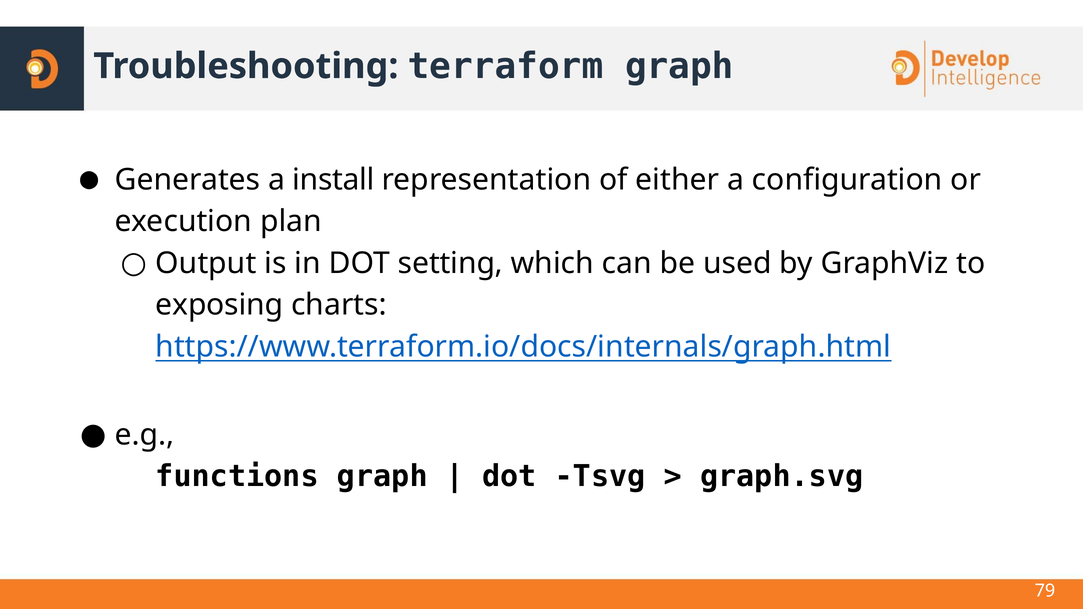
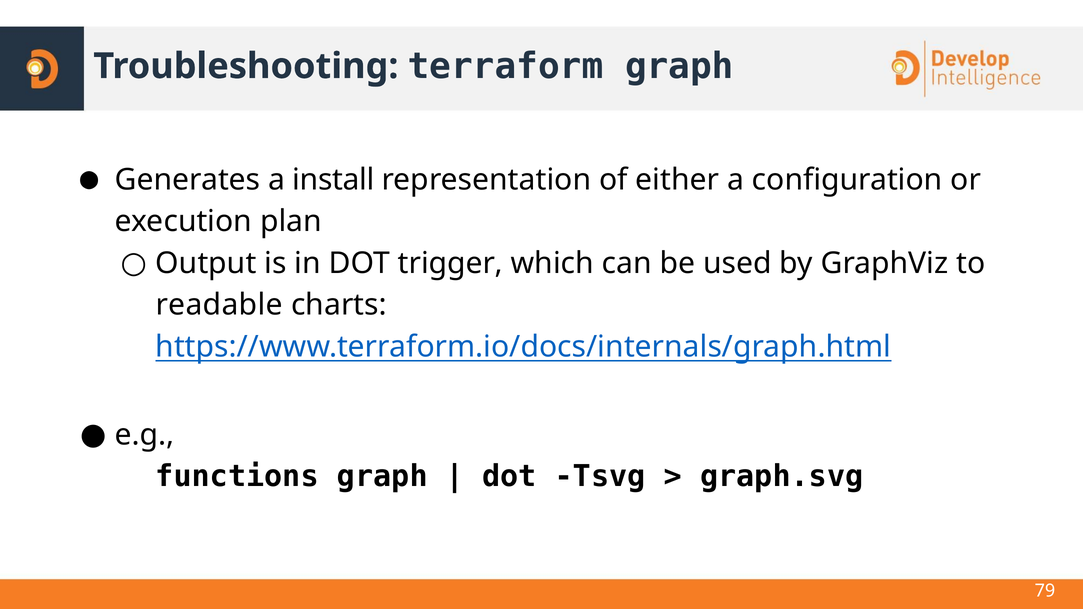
setting: setting -> trigger (450, 263)
exposing: exposing -> readable (219, 305)
